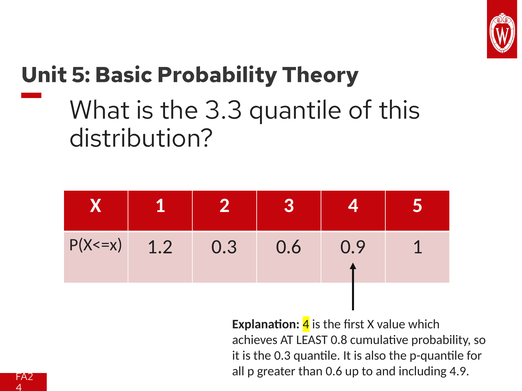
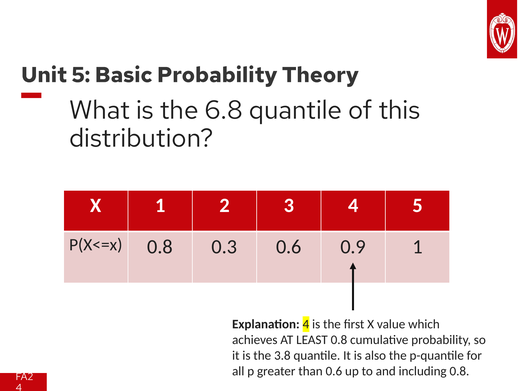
3.3: 3.3 -> 6.8 (224, 110)
P(X<=x 1.2: 1.2 -> 0.8 (160, 247)
the 0.3: 0.3 -> 3.8 (282, 356)
including 4.9: 4.9 -> 0.8 (459, 372)
